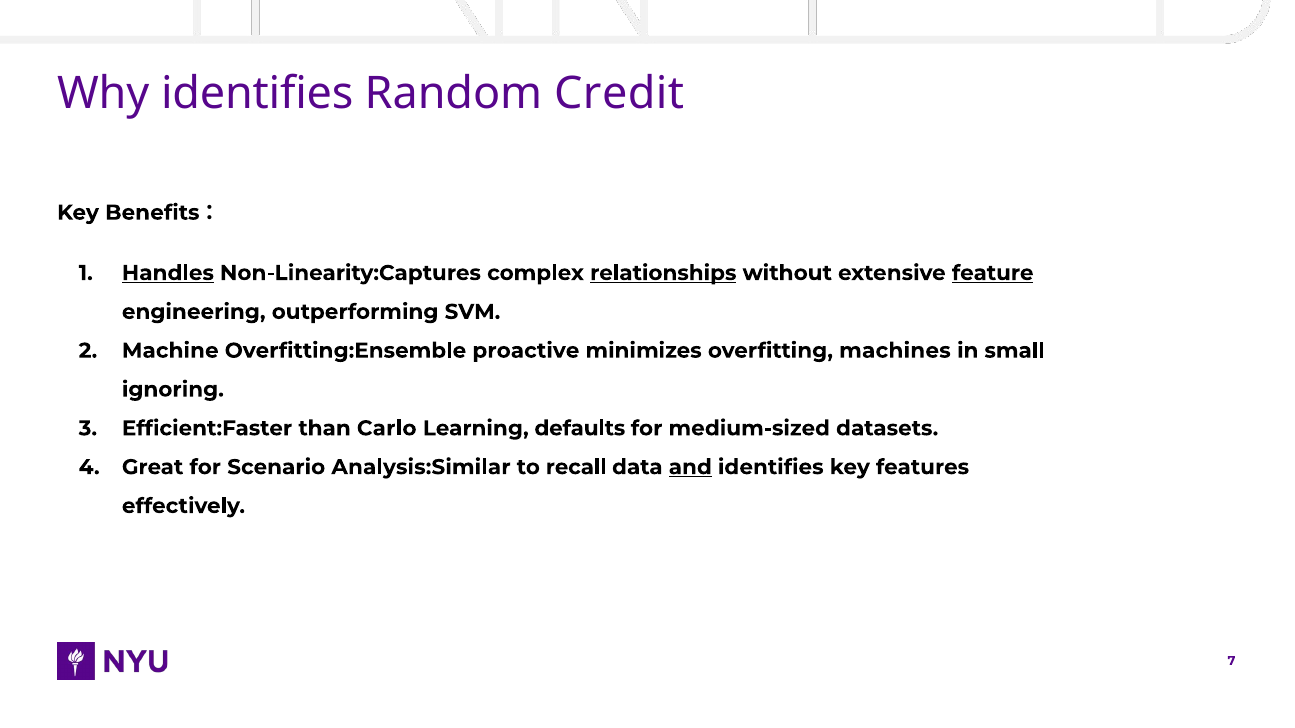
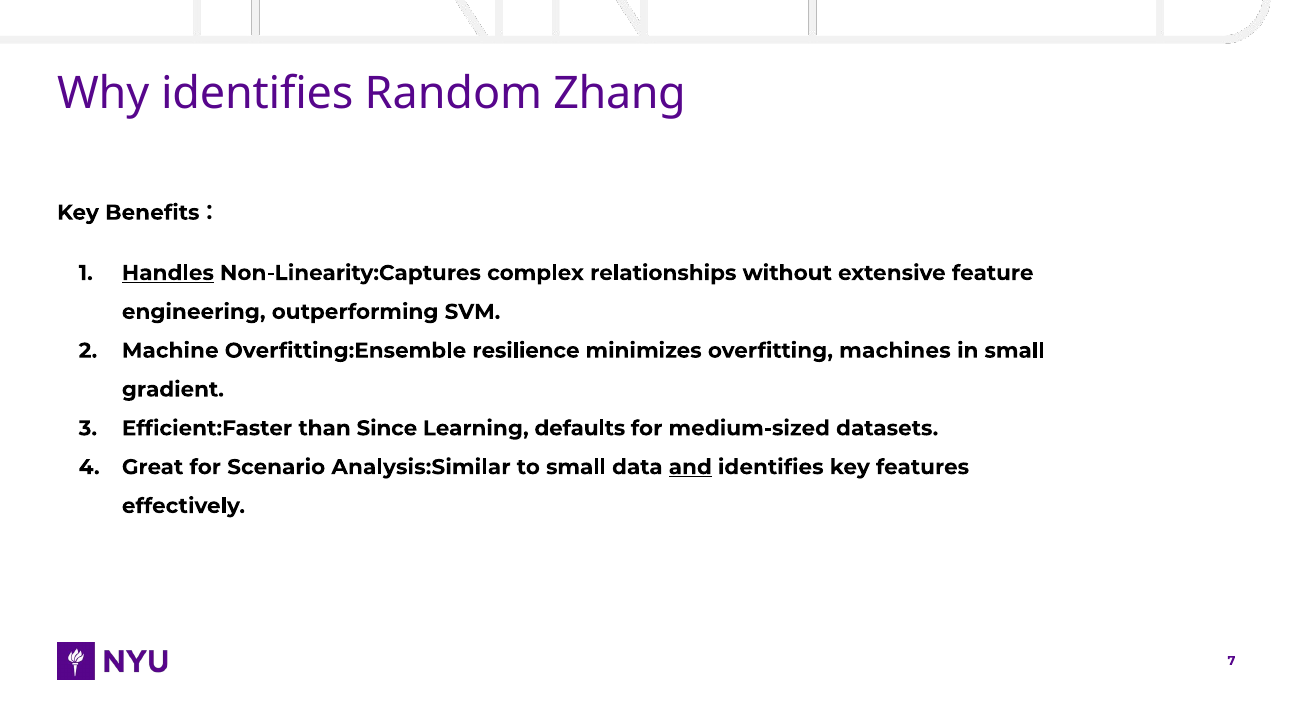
Credit: Credit -> Zhang (620, 94)
relationships underline: present -> none (663, 273)
feature underline: present -> none (993, 273)
proactive: proactive -> resilience (526, 351)
ignoring: ignoring -> gradient (173, 390)
Carlo: Carlo -> Since (387, 429)
to recall: recall -> small (576, 467)
